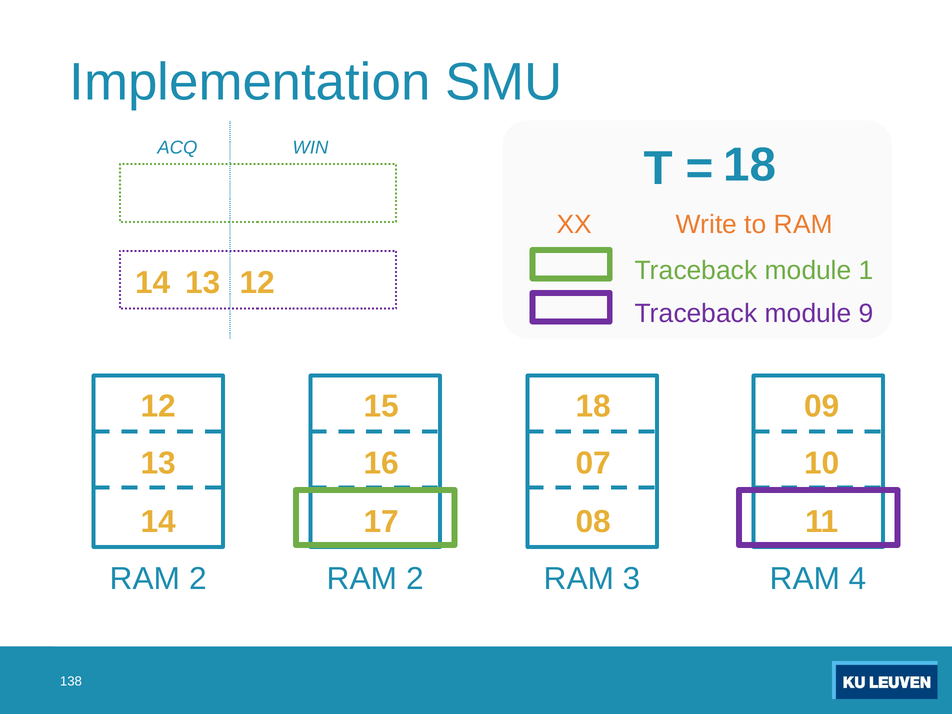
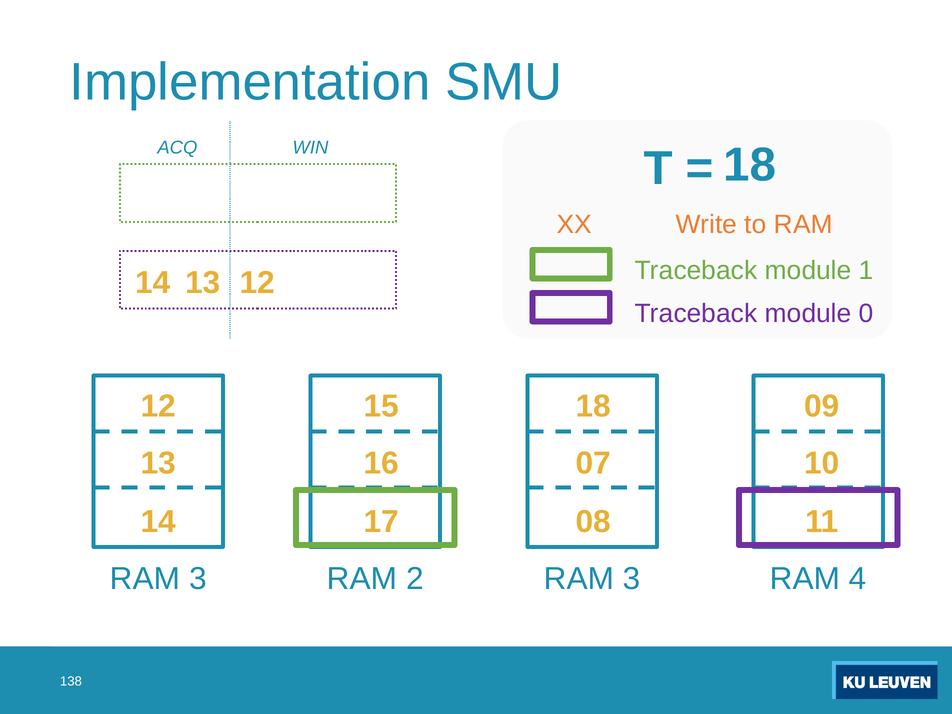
9: 9 -> 0 (866, 313)
2: 2 -> 3 (198, 579)
